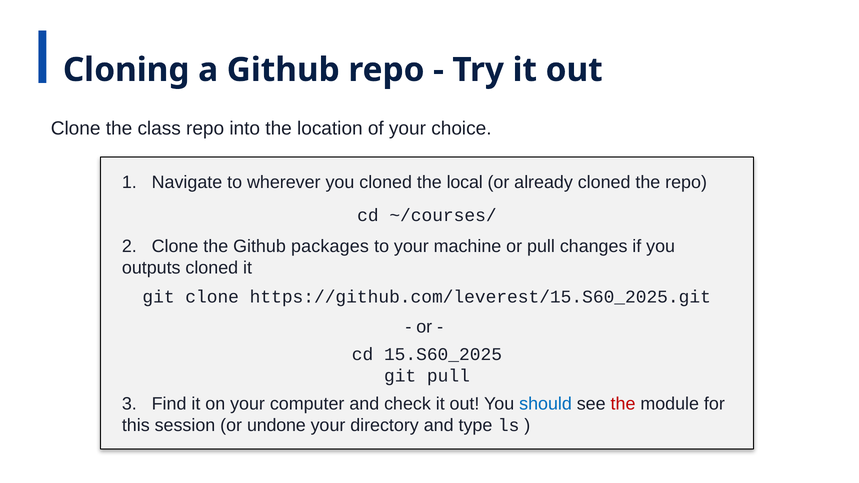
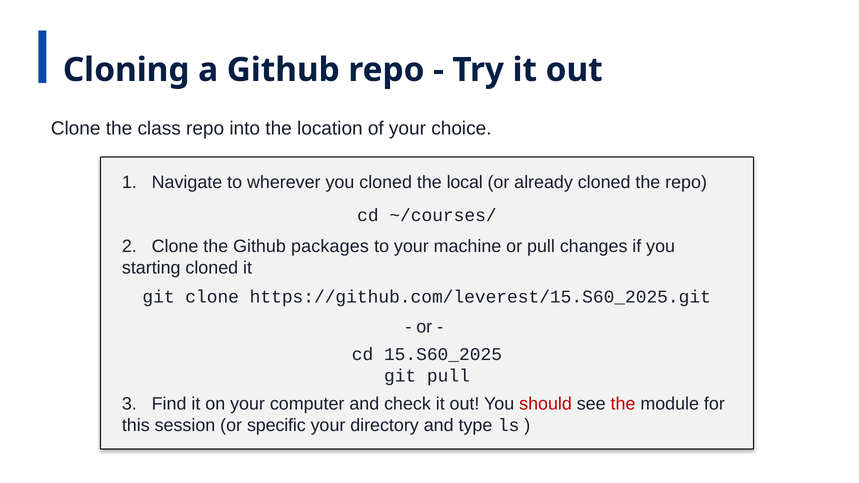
outputs: outputs -> starting (151, 268)
should colour: blue -> red (546, 404)
undone: undone -> specific (276, 425)
